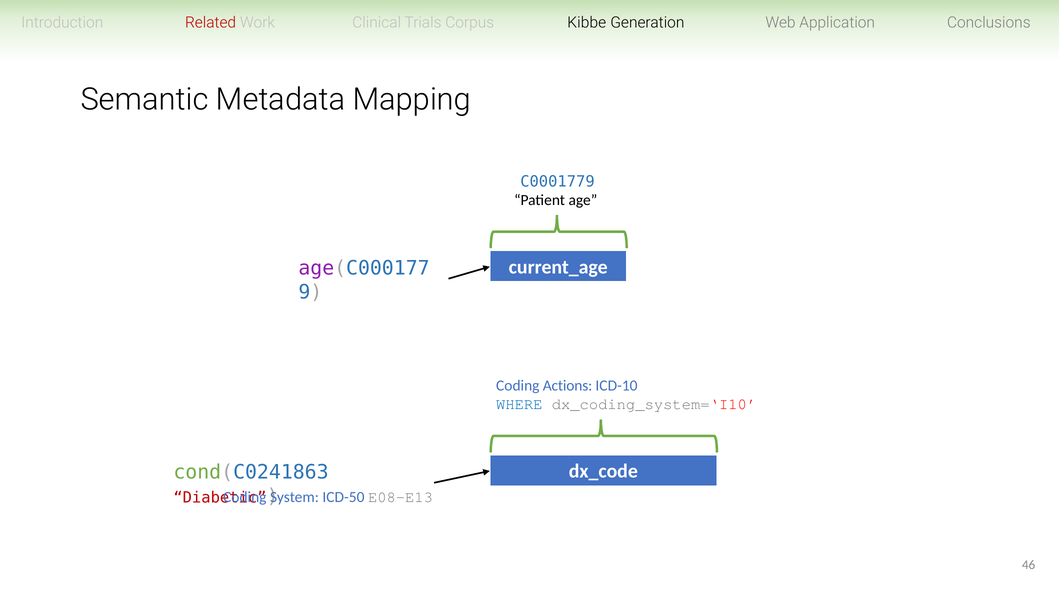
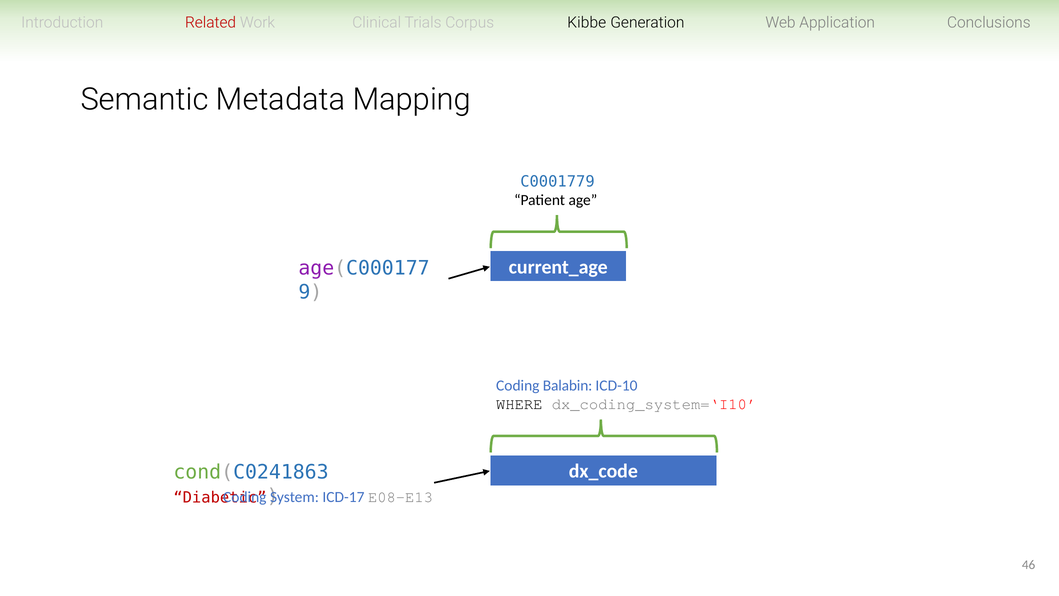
Actions: Actions -> Balabin (568, 386)
WHERE colour: blue -> black (519, 404)
ICD-50: ICD-50 -> ICD-17 (343, 497)
